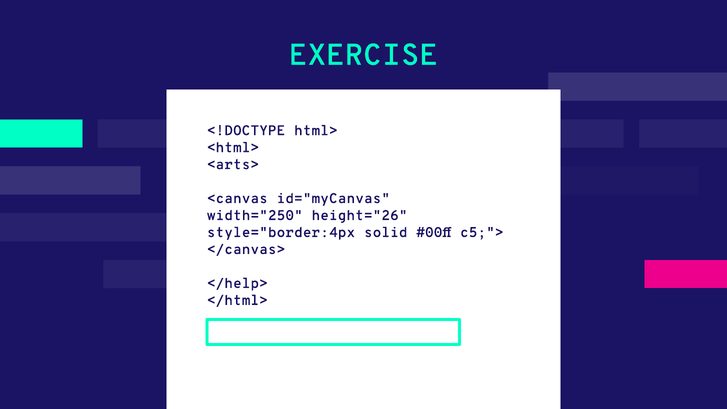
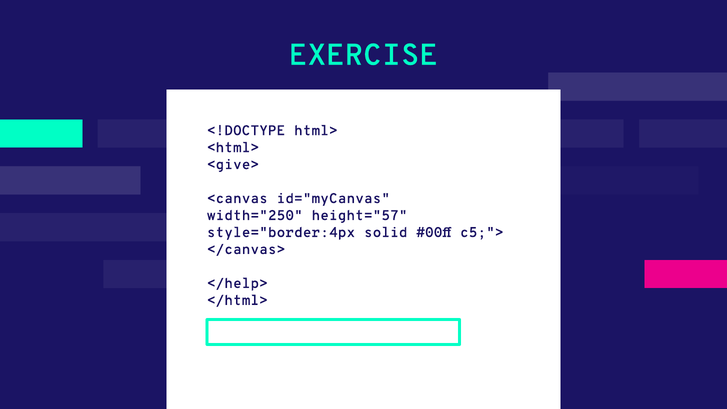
<arts>: <arts> -> <give> (233, 164)
height="26: height="26 -> height="57 (360, 215)
